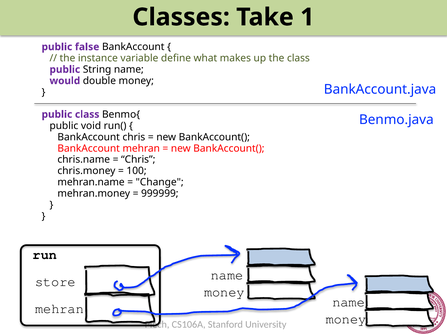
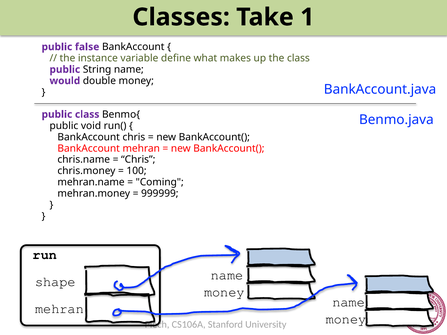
Change: Change -> Coming (160, 182)
store: store -> shape (55, 282)
